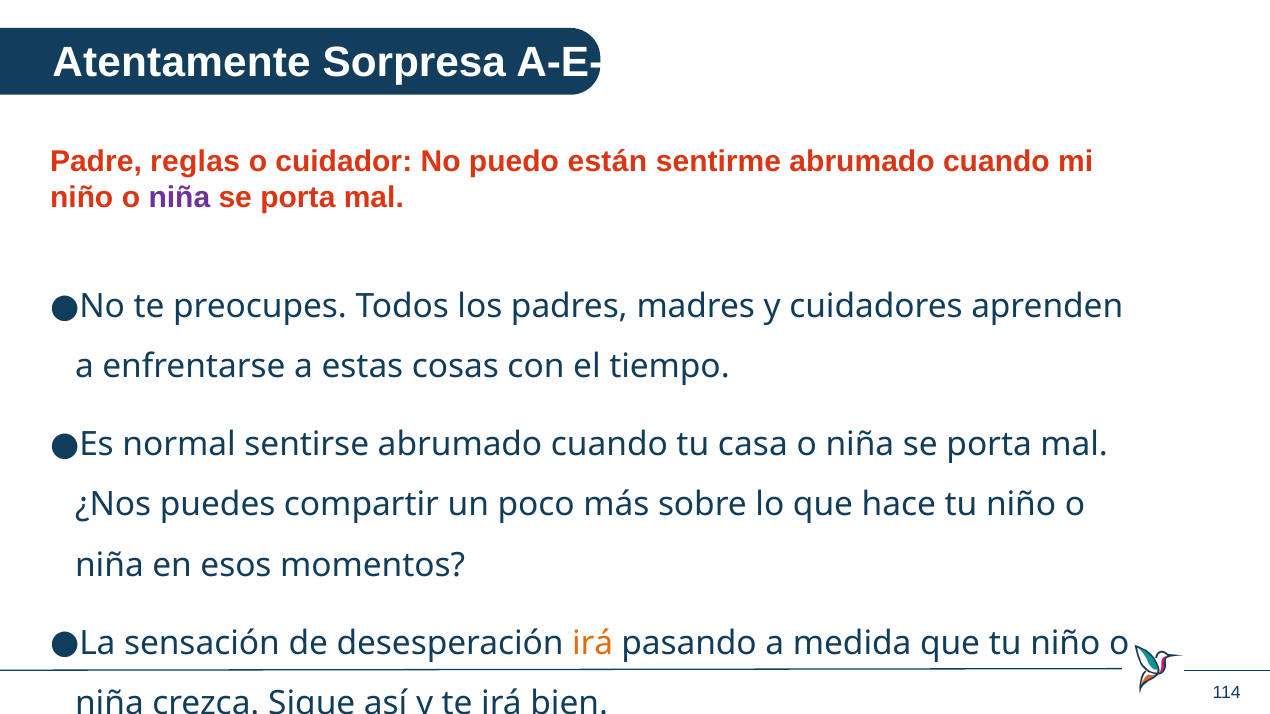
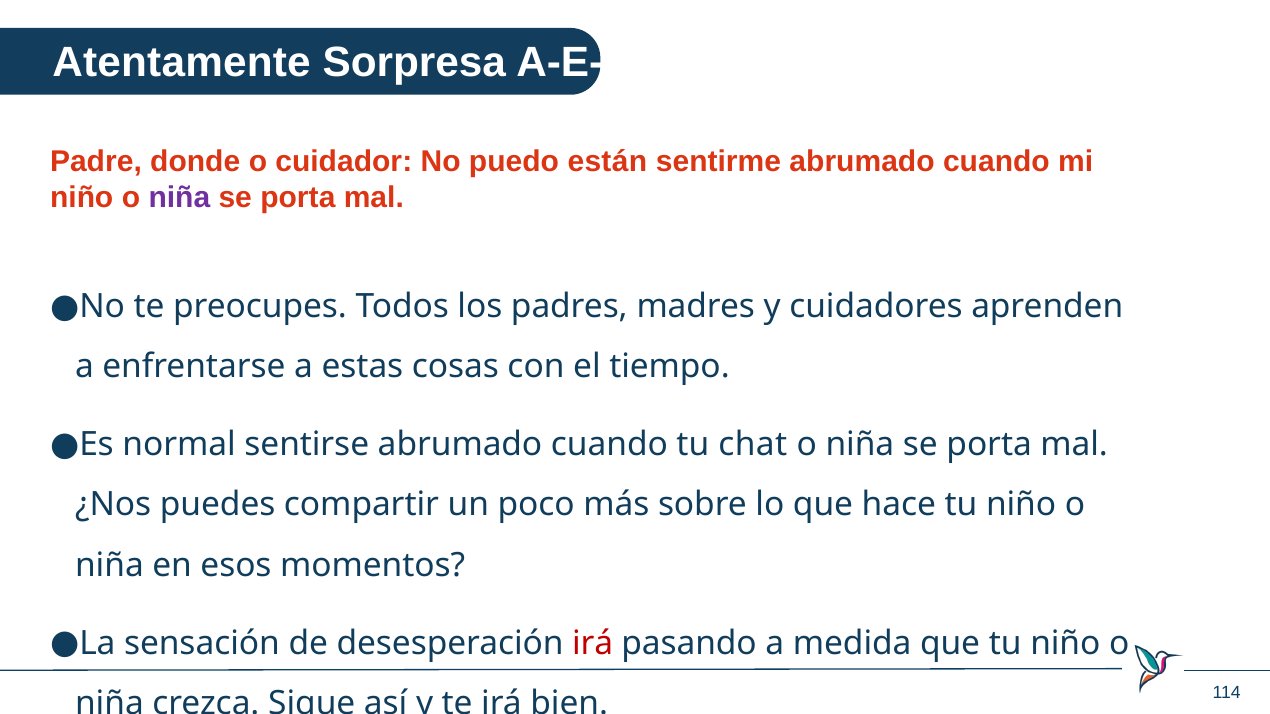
reglas: reglas -> donde (195, 161)
casa: casa -> chat (753, 445)
irá colour: orange -> red (593, 643)
